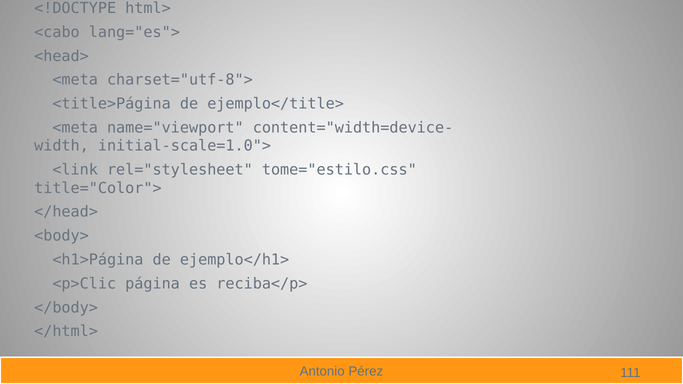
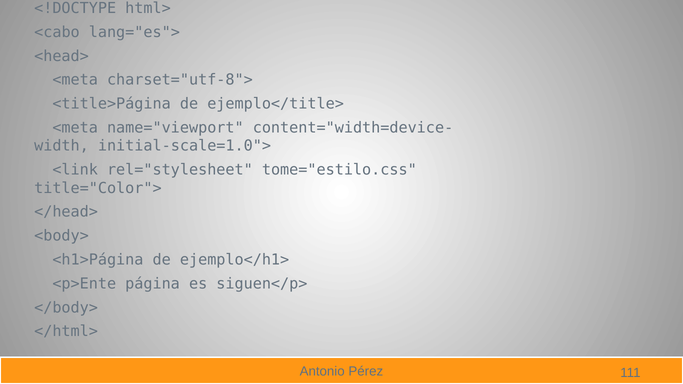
<p>Clic: <p>Clic -> <p>Ente (84, 284)
reciba</p>: reciba</p> -> siguen</p> (262, 284)
